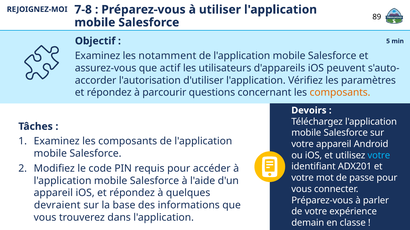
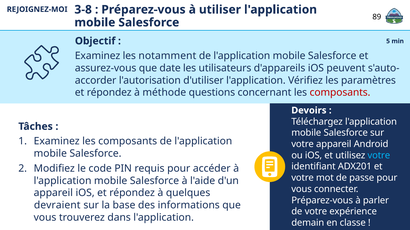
7-8: 7-8 -> 3-8 (83, 10)
actif: actif -> date (170, 68)
parcourir: parcourir -> méthode (164, 93)
composants colour: orange -> red (340, 93)
